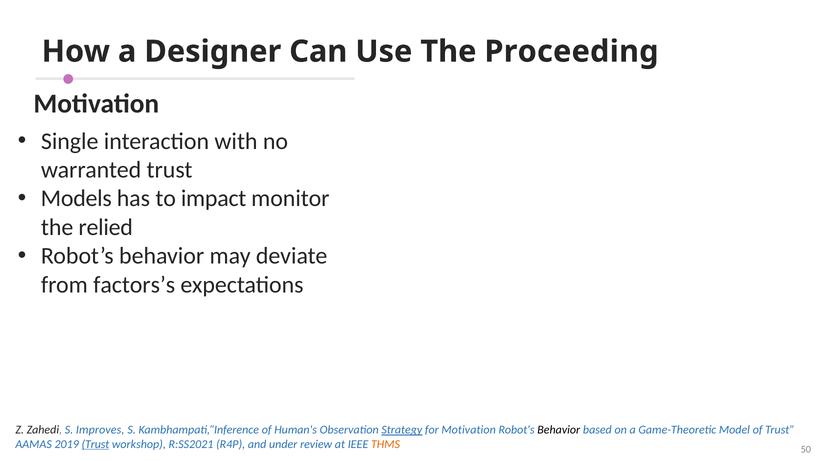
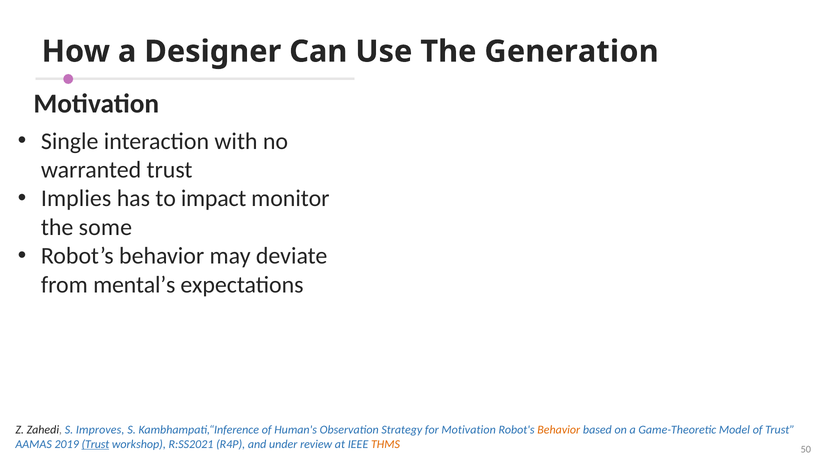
Proceeding: Proceeding -> Generation (572, 52)
Models: Models -> Implies (76, 199)
relied: relied -> some (105, 227)
factors’s: factors’s -> mental’s (134, 285)
Strategy underline: present -> none (402, 430)
Behavior colour: black -> orange (559, 430)
